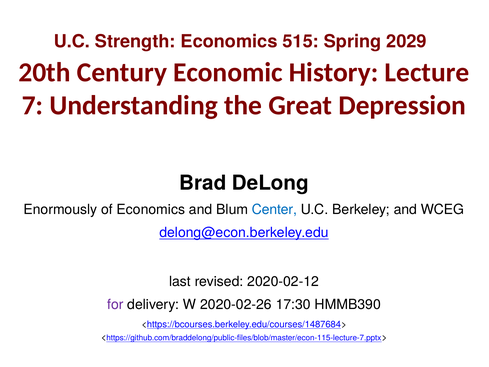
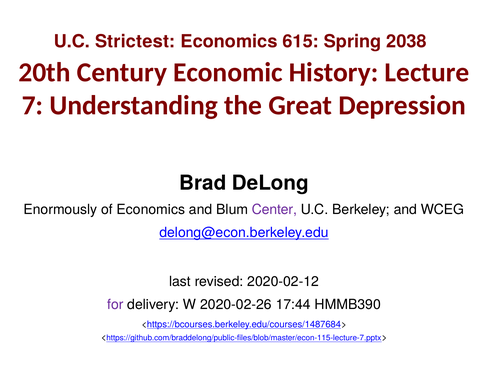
Strength: Strength -> Strictest (135, 42)
515: 515 -> 615 (301, 42)
2029: 2029 -> 2038 (406, 42)
Center colour: blue -> purple (275, 209)
17:30: 17:30 -> 17:44 (293, 304)
